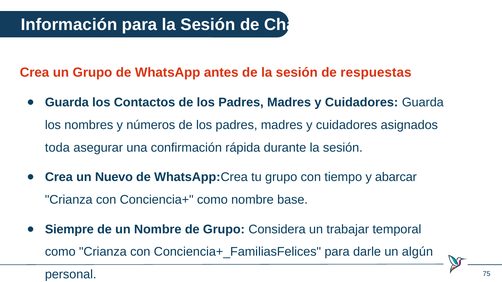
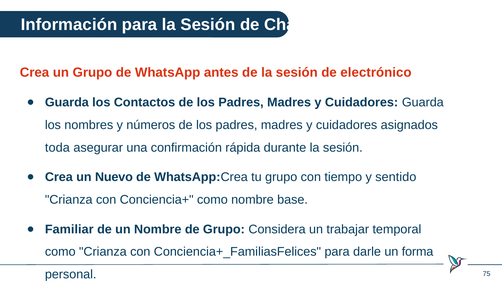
respuestas: respuestas -> electrónico (376, 73)
abarcar: abarcar -> sentido (396, 177)
Siempre: Siempre -> Familiar (69, 230)
algún: algún -> forma (418, 252)
